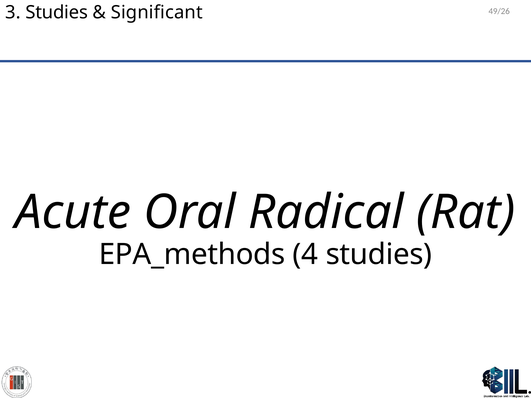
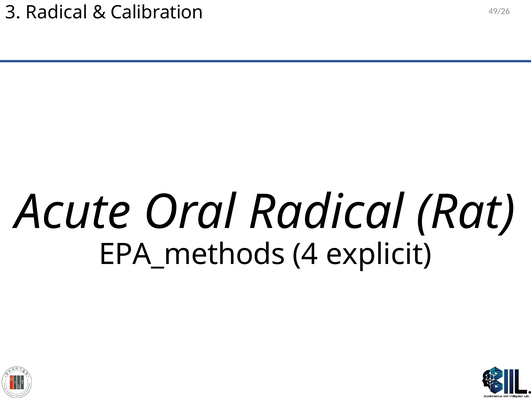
3 Studies: Studies -> Radical (57, 12)
Significant: Significant -> Calibration (157, 12)
4 studies: studies -> explicit (379, 255)
